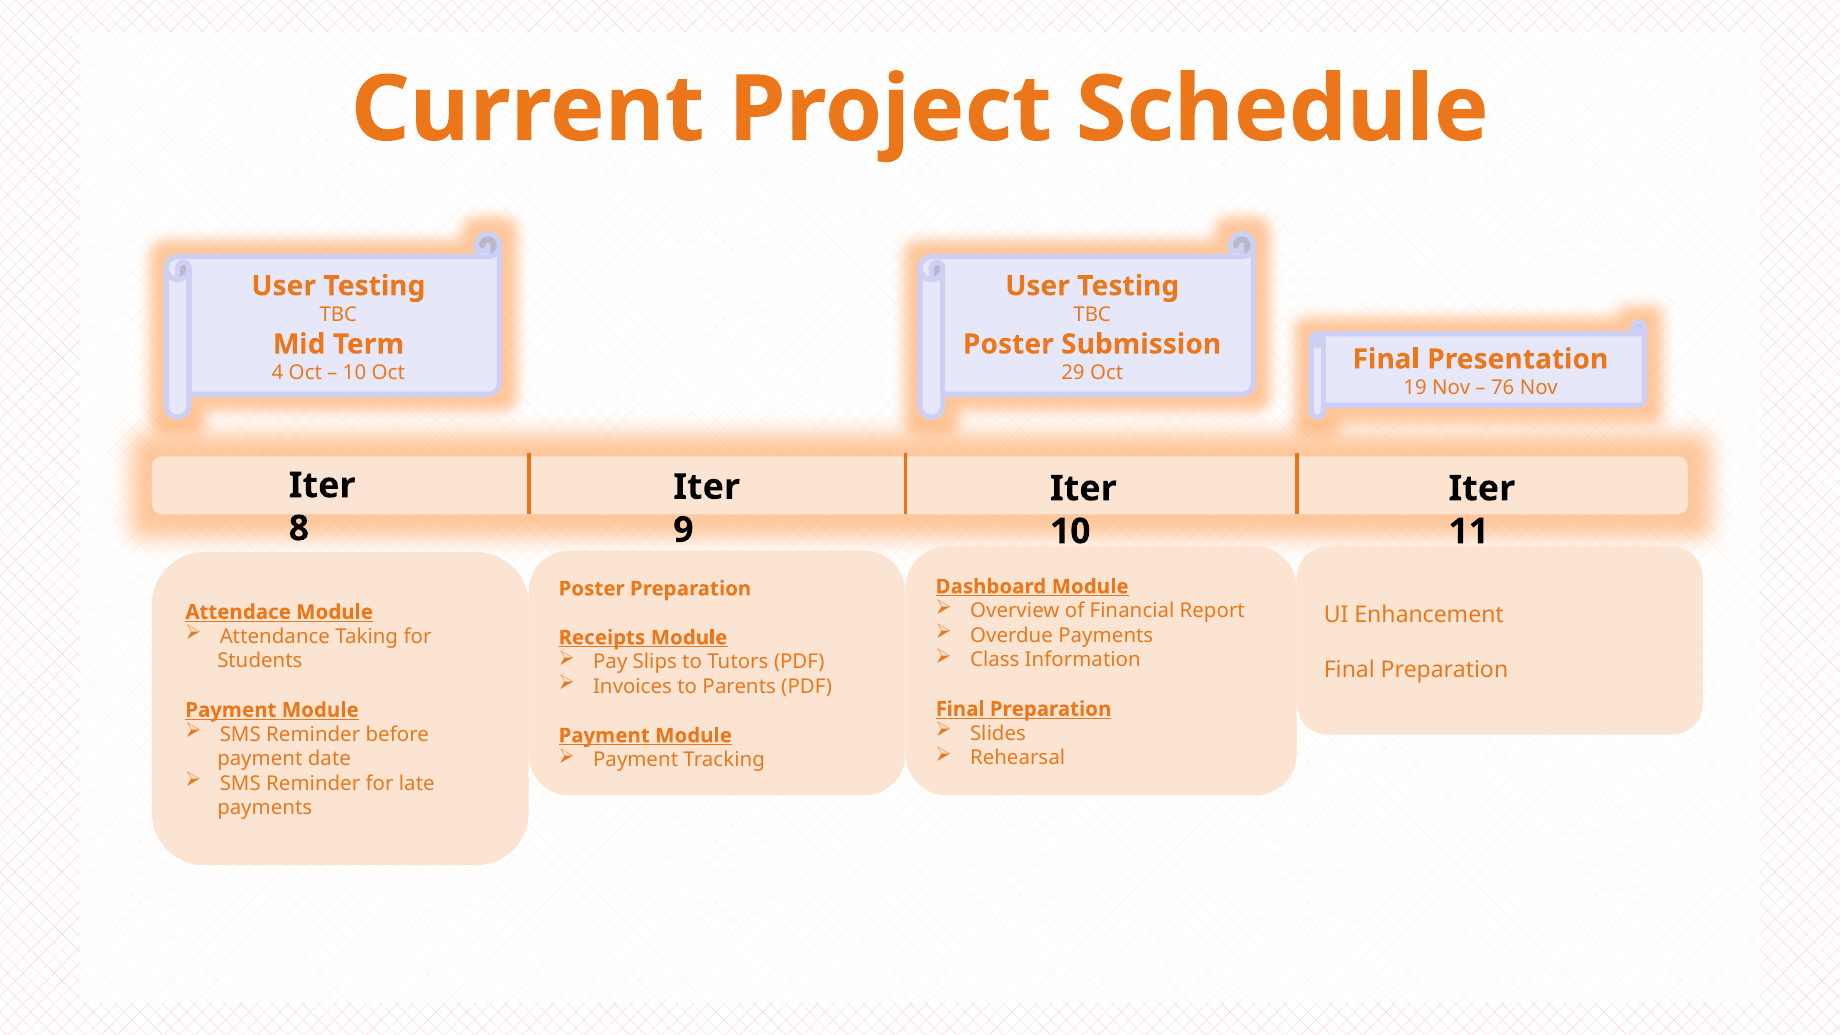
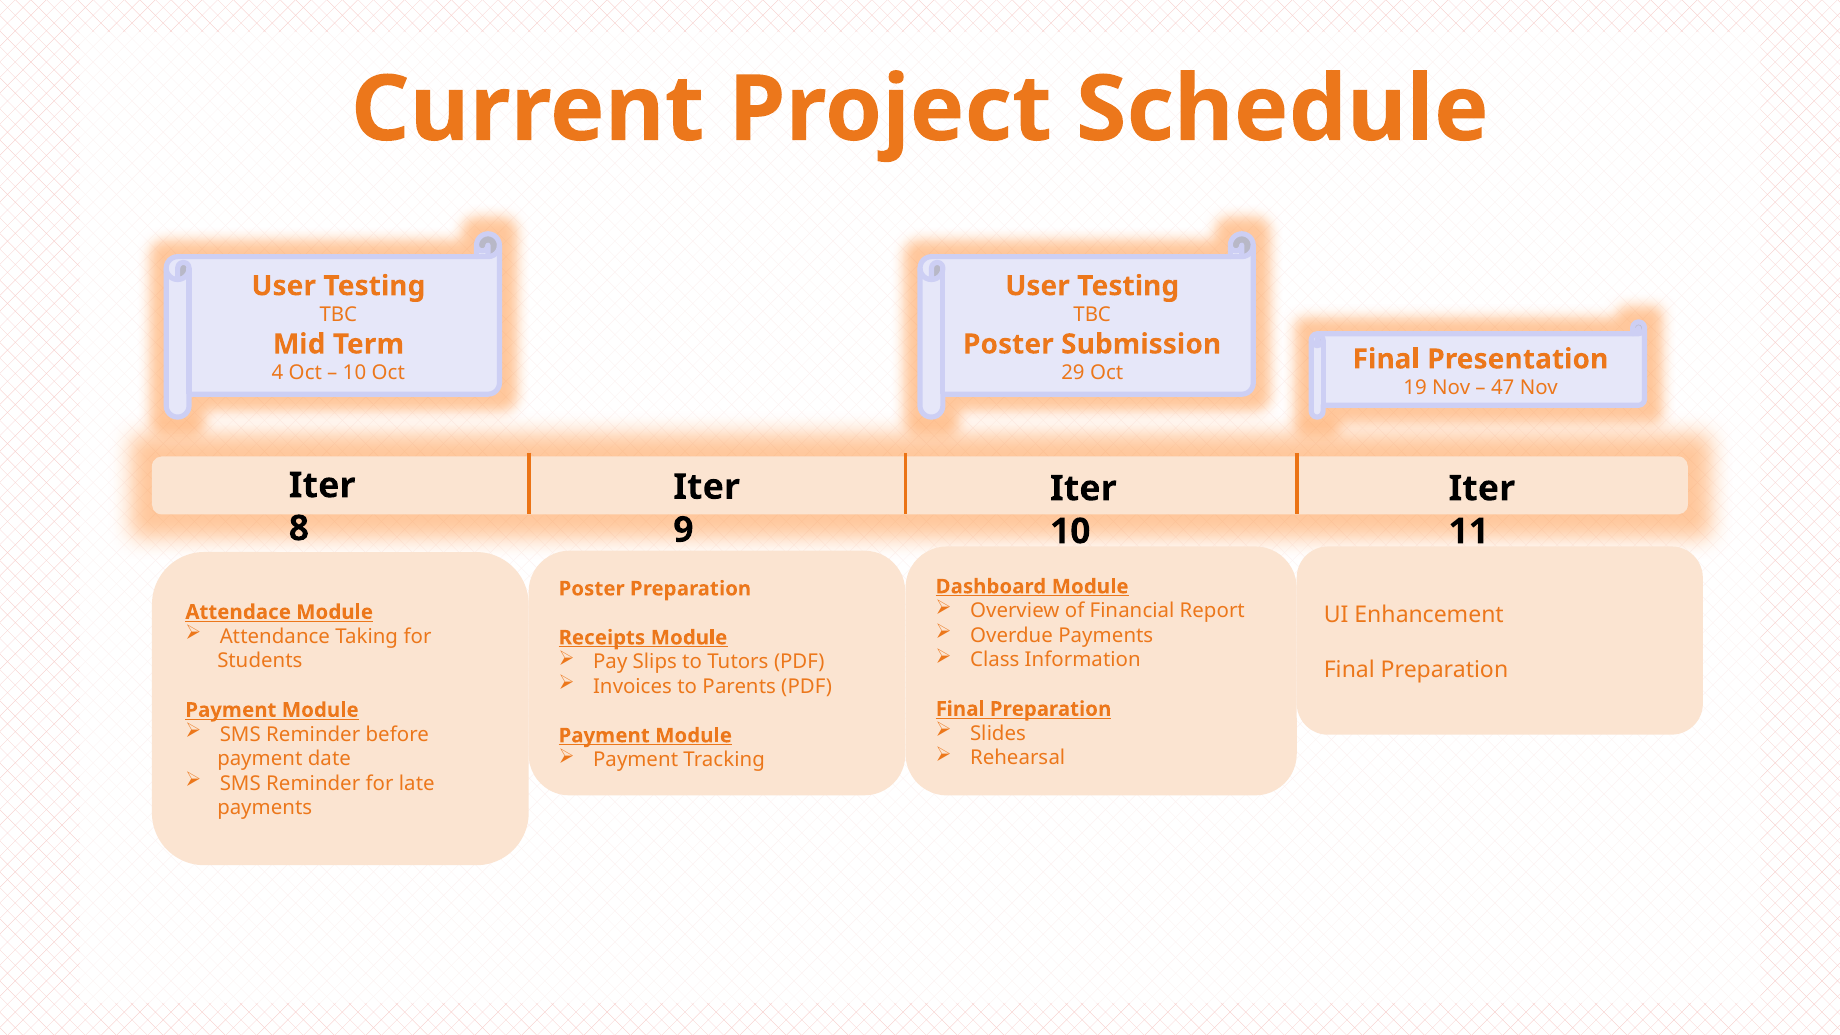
76: 76 -> 47 (1503, 388)
